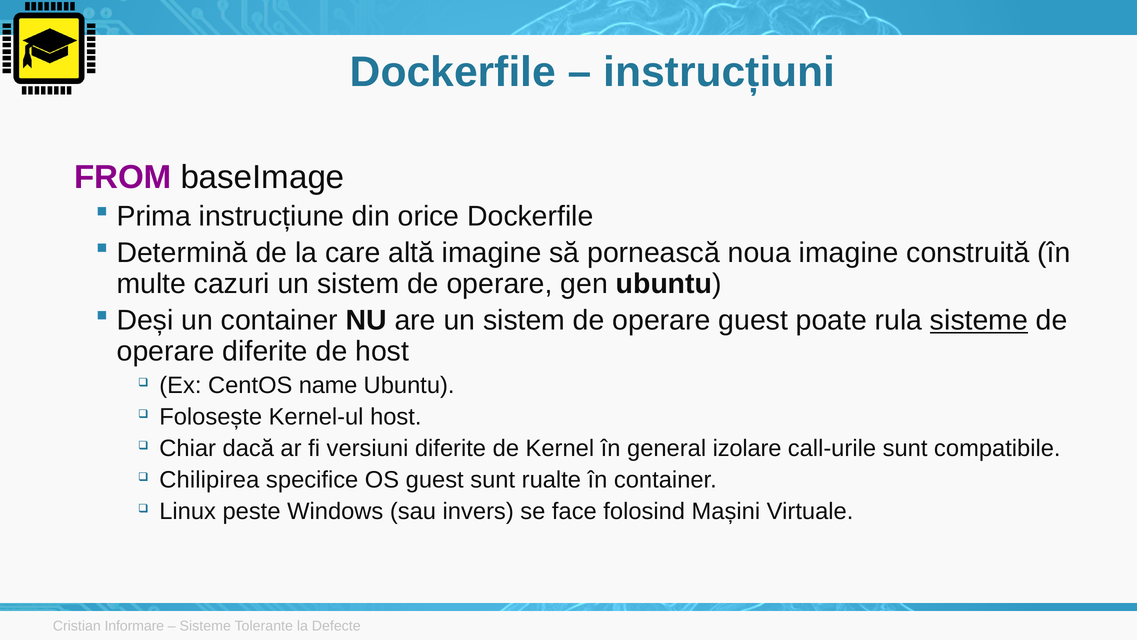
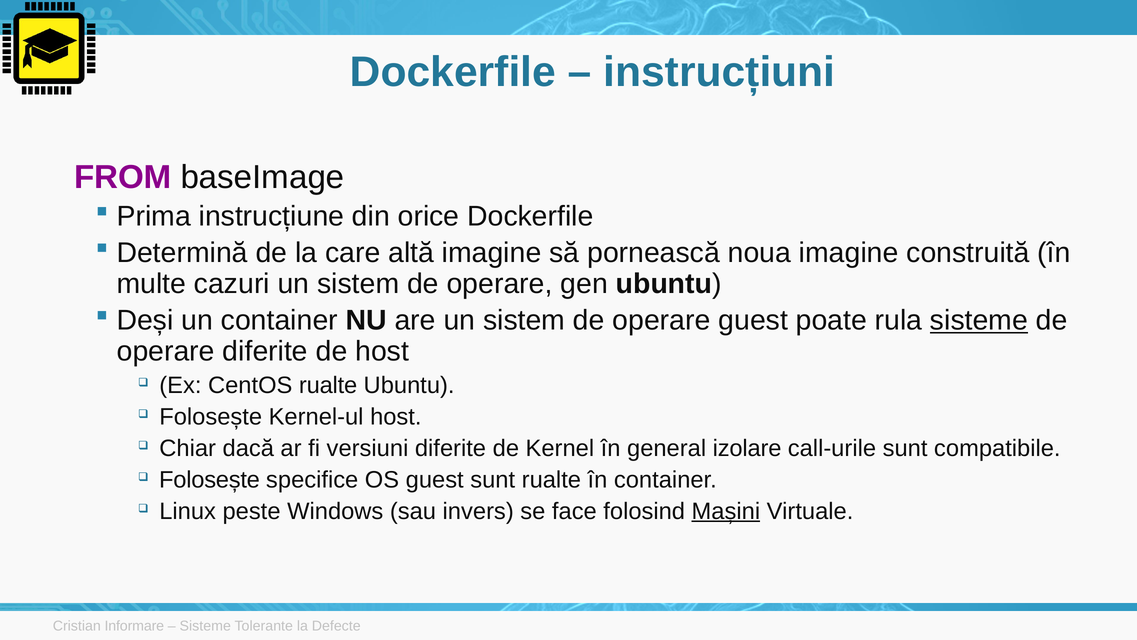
CentOS name: name -> rualte (328, 385)
Chilipirea: Chilipirea -> Folosește (210, 479)
Mașini underline: none -> present (726, 511)
